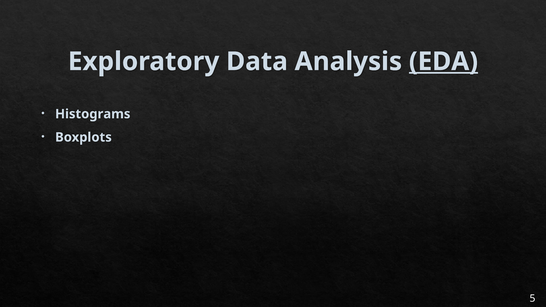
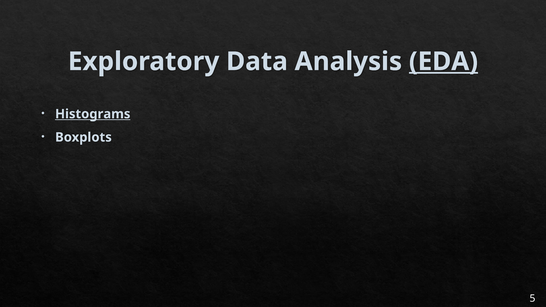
Histograms underline: none -> present (93, 114)
